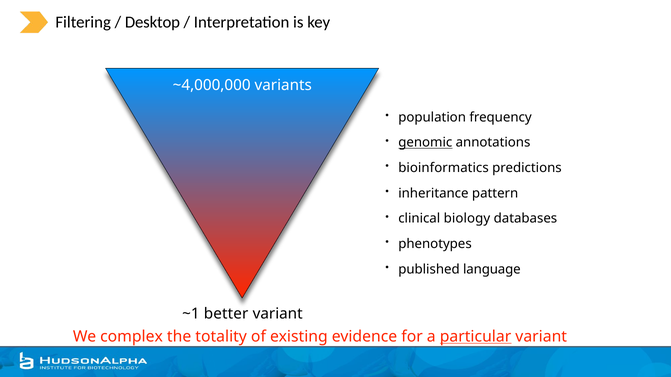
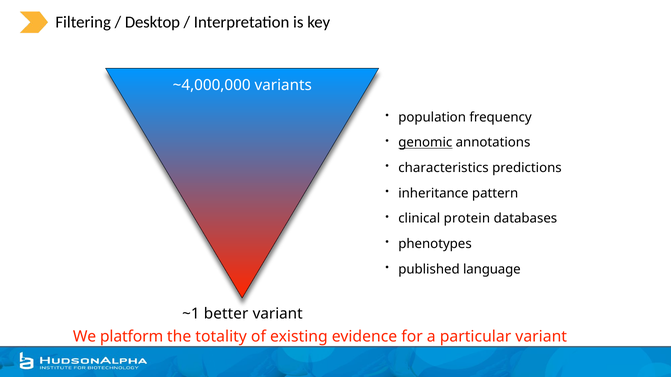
bioinformatics: bioinformatics -> characteristics (444, 168)
biology: biology -> protein (467, 219)
complex: complex -> platform (132, 337)
particular underline: present -> none (476, 337)
